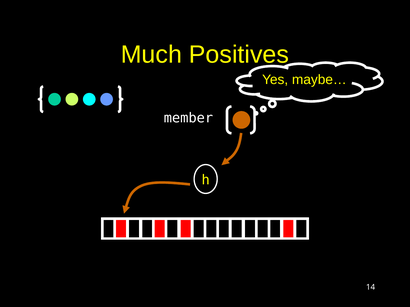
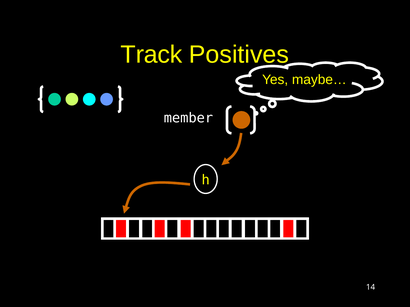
Much: Much -> Track (151, 55)
